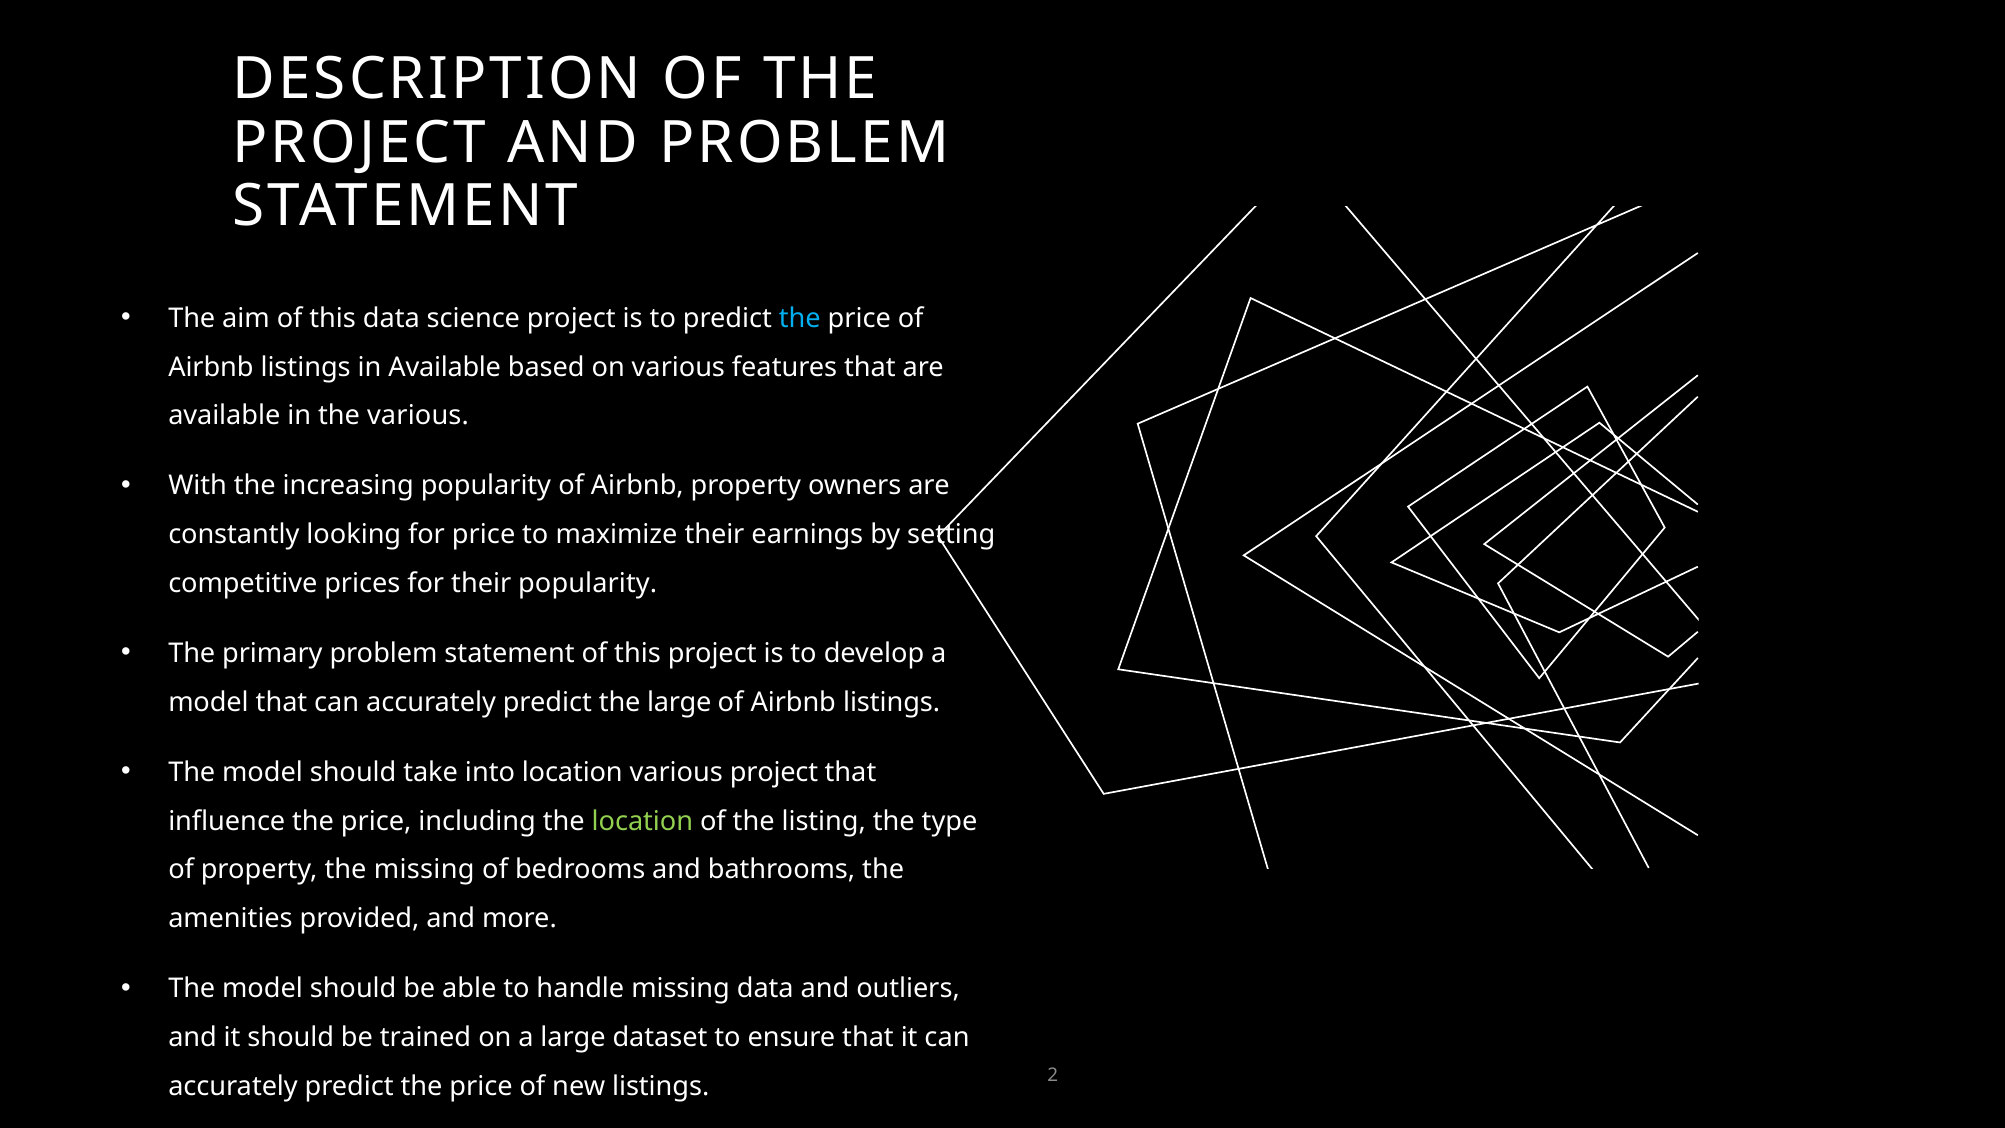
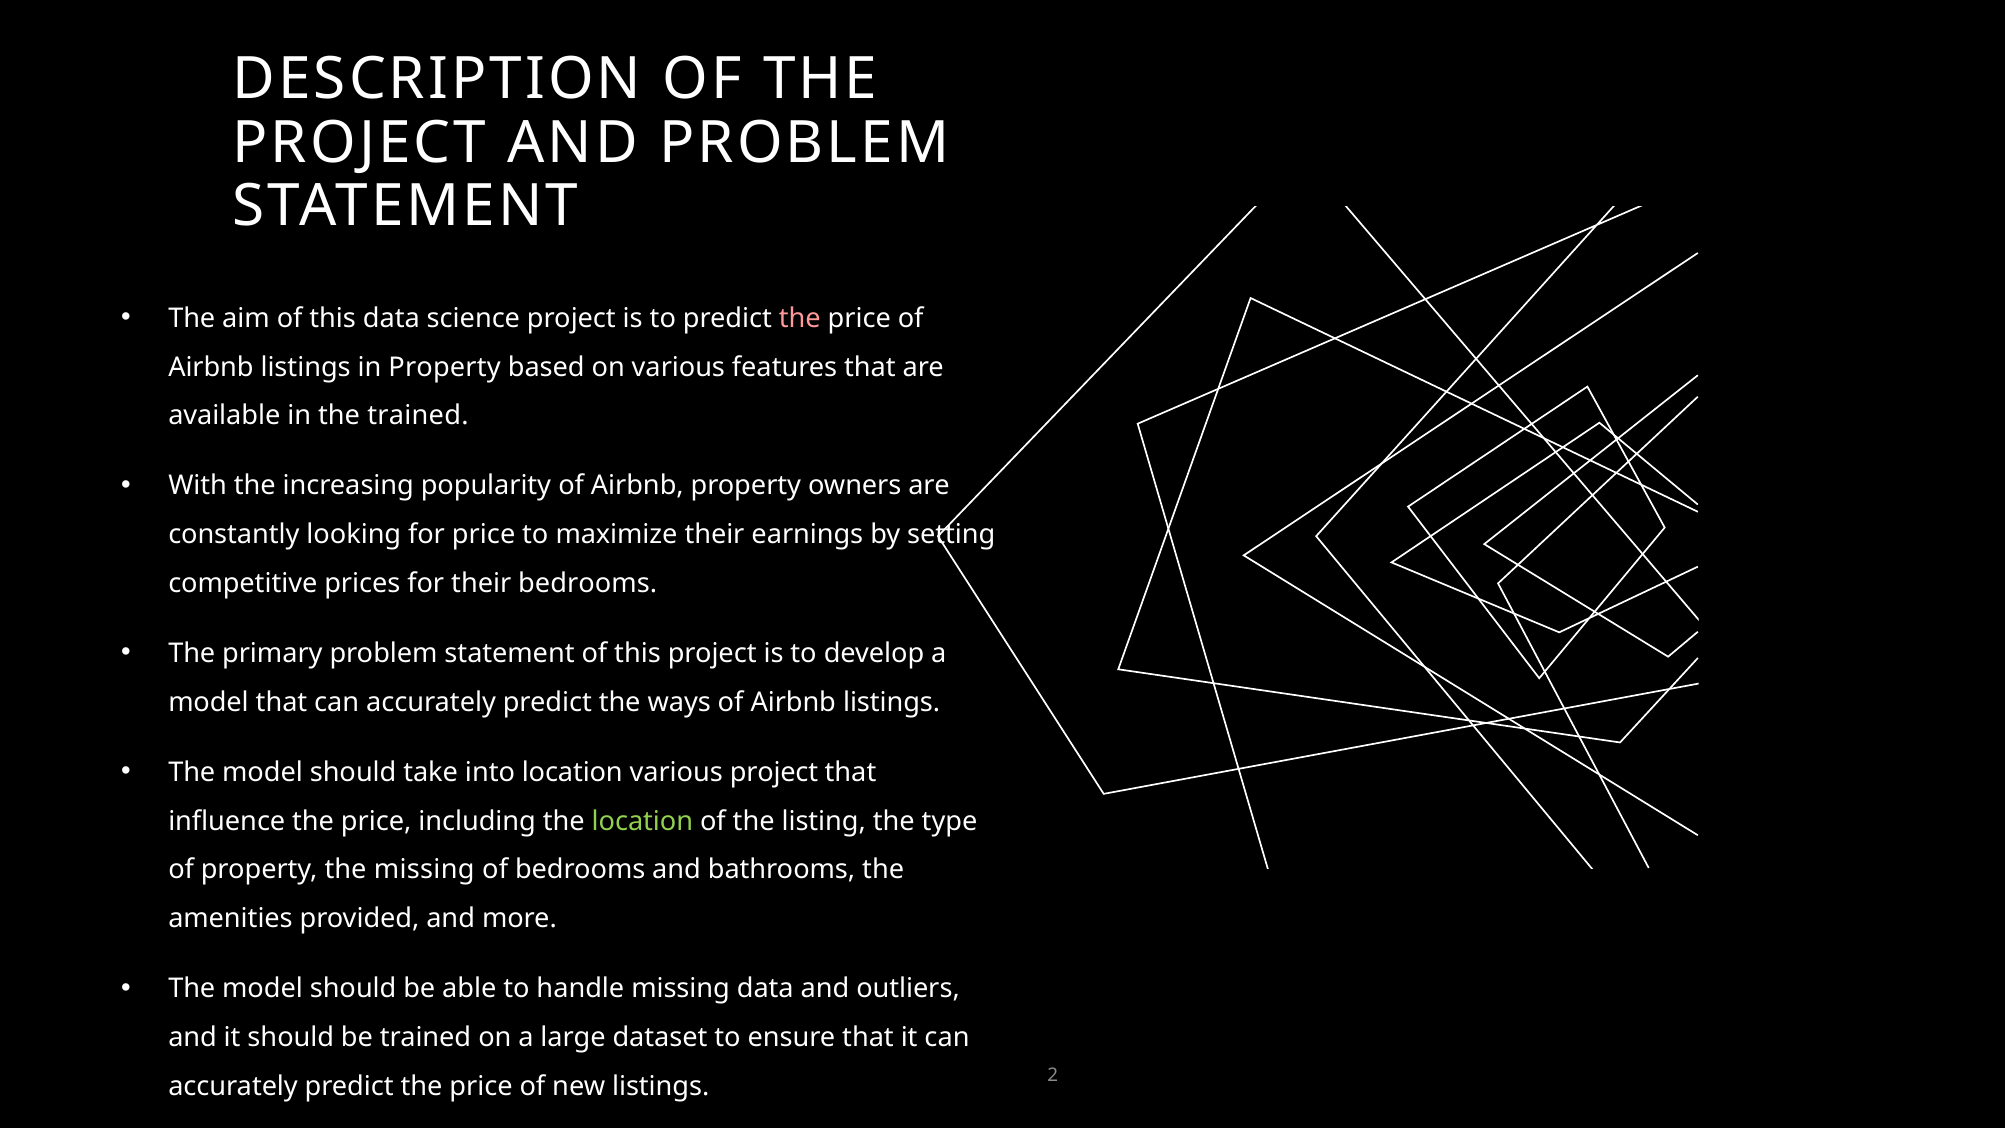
the colour: light blue -> pink (800, 318)
in Available: Available -> Property (445, 367)
the various: various -> trained (418, 416)
their popularity: popularity -> bedrooms (588, 584)
the large: large -> ways (679, 702)
